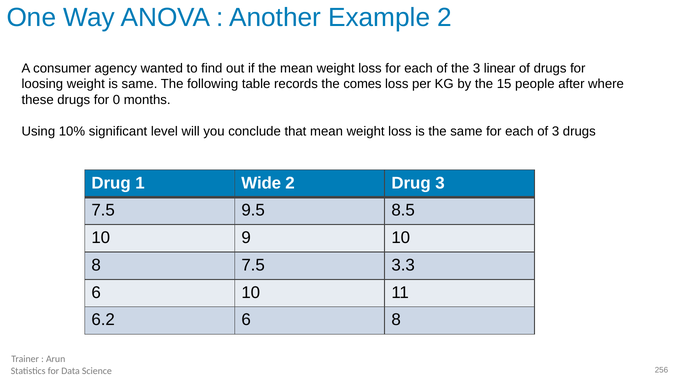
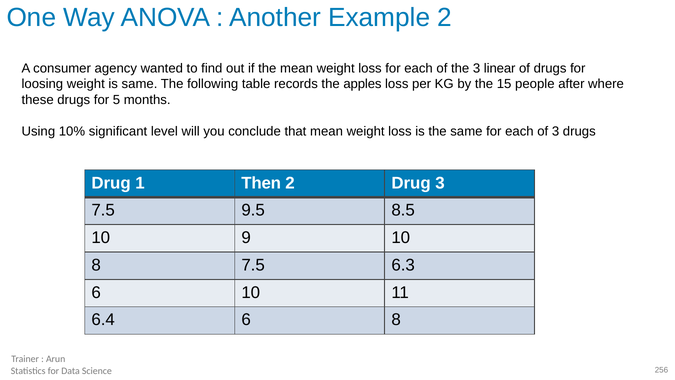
comes: comes -> apples (362, 84)
0: 0 -> 5 (116, 100)
Wide: Wide -> Then (261, 183)
3.3: 3.3 -> 6.3 (403, 265)
6.2: 6.2 -> 6.4 (103, 320)
